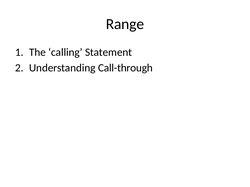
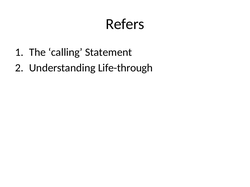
Range: Range -> Refers (125, 24)
Call-through: Call-through -> Life-through (125, 68)
